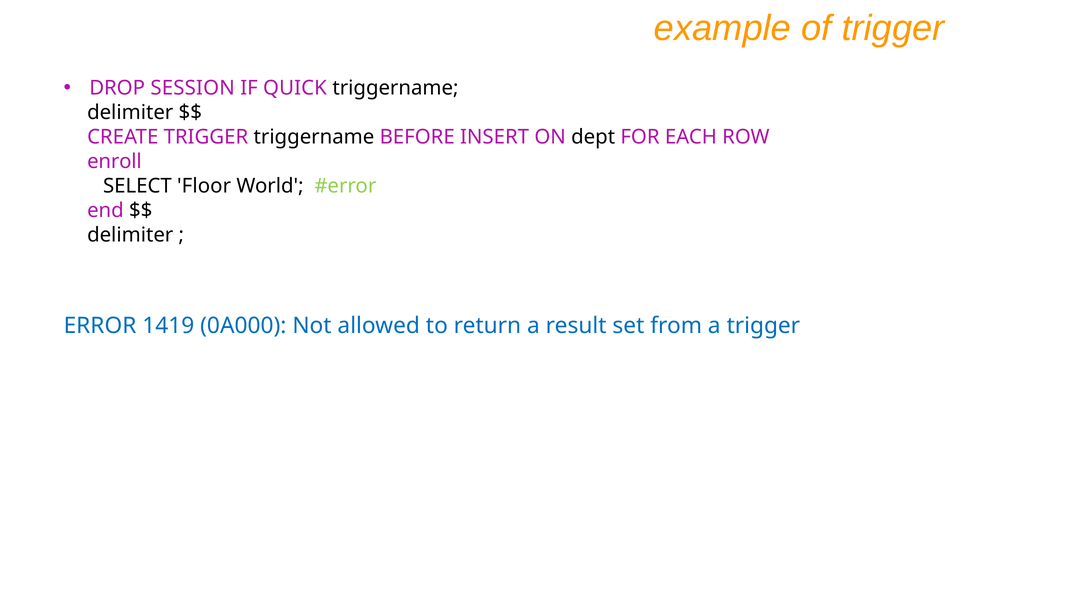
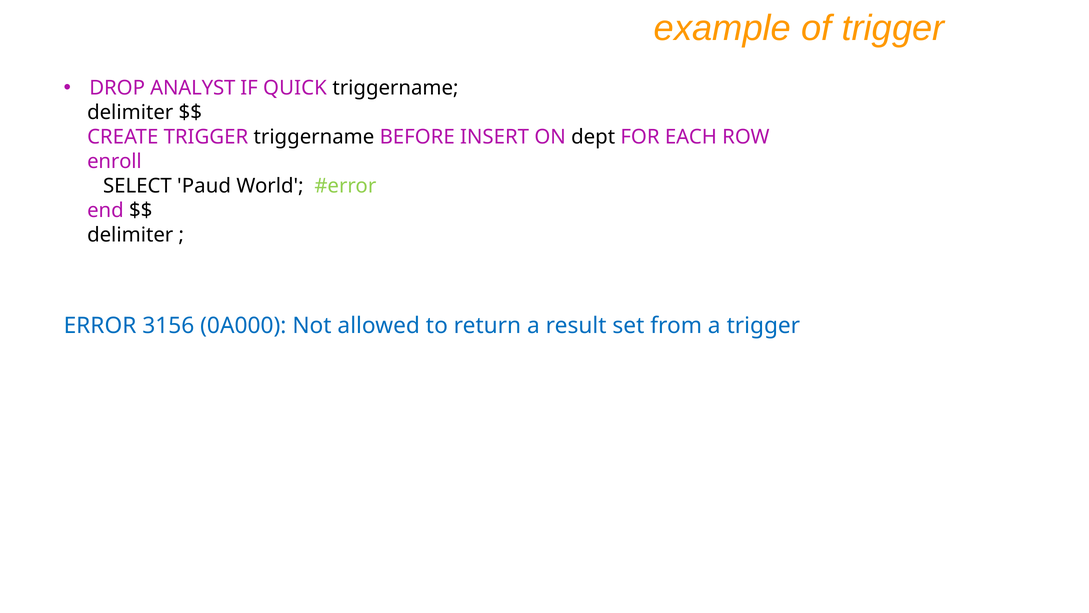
SESSION: SESSION -> ANALYST (193, 88)
Floor: Floor -> Paud (204, 186)
1419: 1419 -> 3156 (168, 326)
